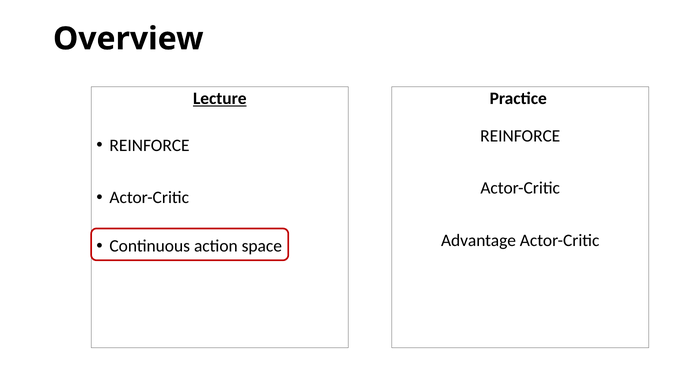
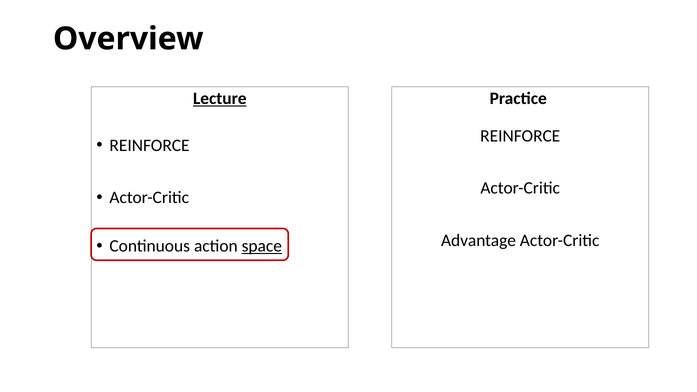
space underline: none -> present (262, 246)
